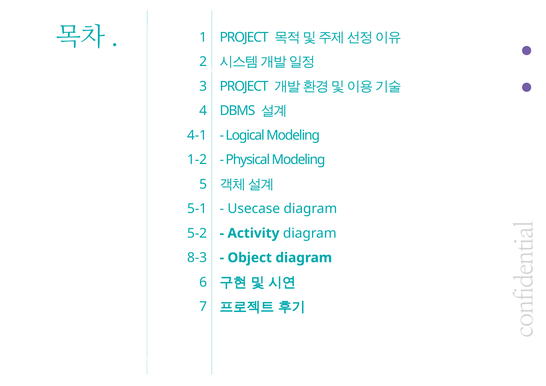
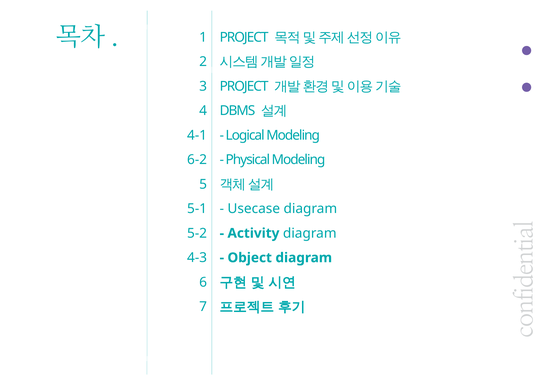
1-2: 1-2 -> 6-2 (197, 160)
8-3: 8-3 -> 4-3 (197, 258)
